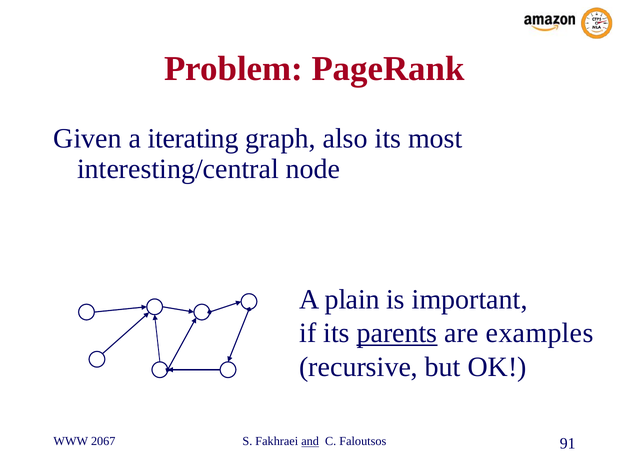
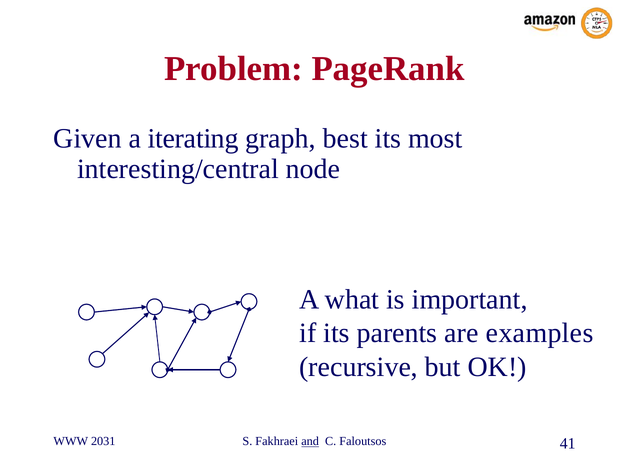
also: also -> best (345, 139)
plain: plain -> what (352, 299)
parents underline: present -> none (397, 333)
2067: 2067 -> 2031 (103, 441)
91: 91 -> 41 (568, 444)
